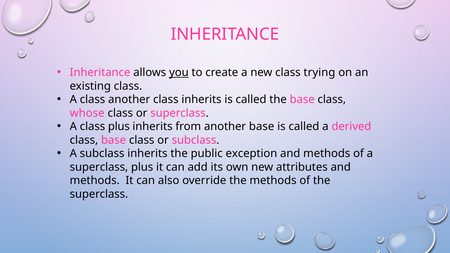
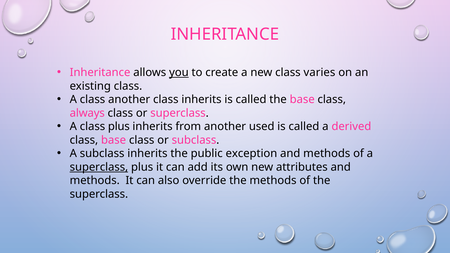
trying: trying -> varies (319, 73)
whose: whose -> always (87, 113)
another base: base -> used (262, 127)
superclass underline: none -> present (99, 167)
